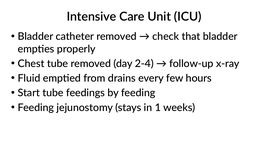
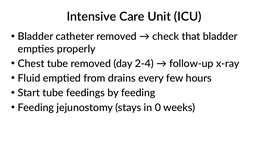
1: 1 -> 0 (158, 108)
